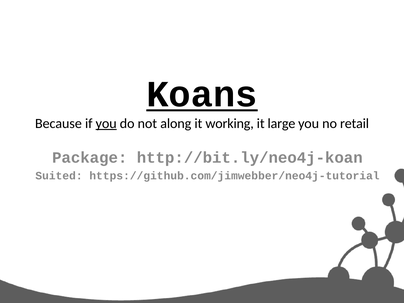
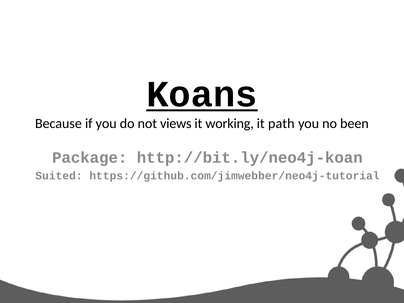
you underline: present -> none (106, 123)
along: along -> views (176, 123)
large: large -> path (281, 123)
retail: retail -> been (354, 123)
